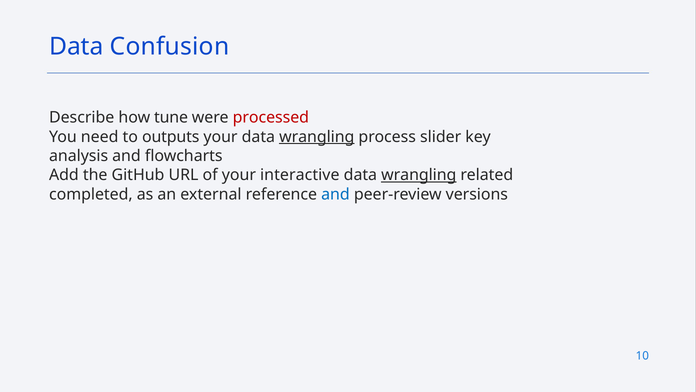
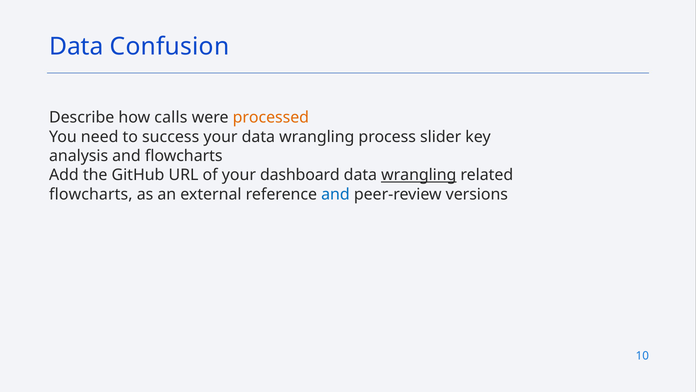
tune: tune -> calls (171, 117)
processed colour: red -> orange (271, 117)
outputs: outputs -> success (171, 137)
wrangling underline: present -> none (317, 137)
interactive: interactive -> dashboard (300, 175)
completed: completed -> flowcharts (91, 194)
